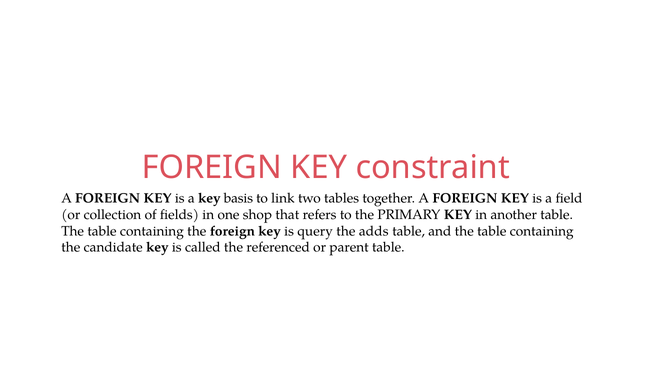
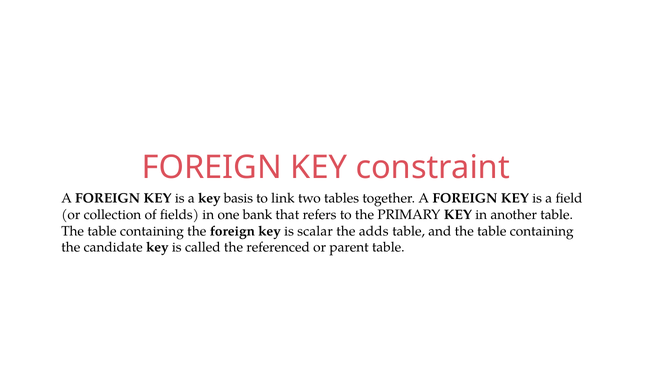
shop: shop -> bank (258, 215)
query: query -> scalar (315, 231)
